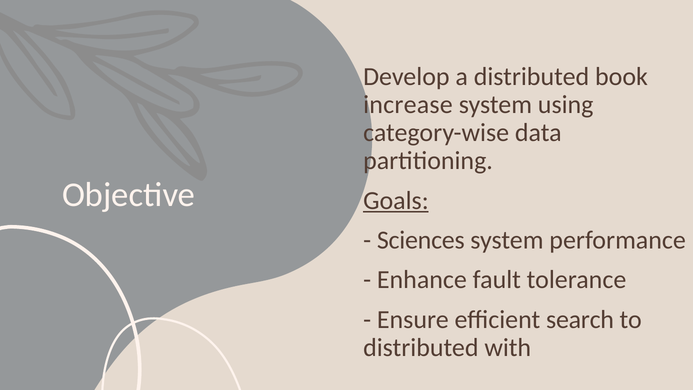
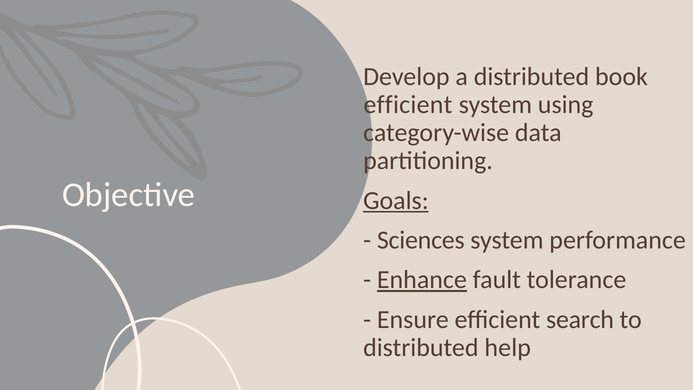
increase: increase -> efficient (408, 105)
Enhance underline: none -> present (422, 280)
with: with -> help (508, 347)
